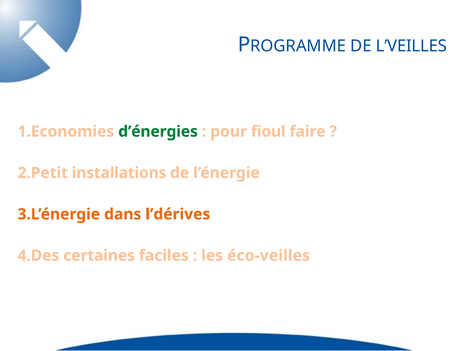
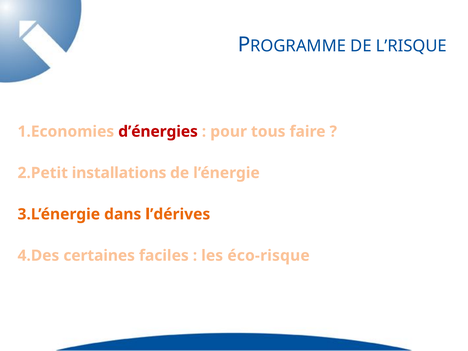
L’VEILLES: L’VEILLES -> L’RISQUE (411, 46)
d’énergies colour: green -> red (158, 132)
fioul: fioul -> tous (268, 132)
éco-veilles: éco-veilles -> éco-risque (269, 256)
